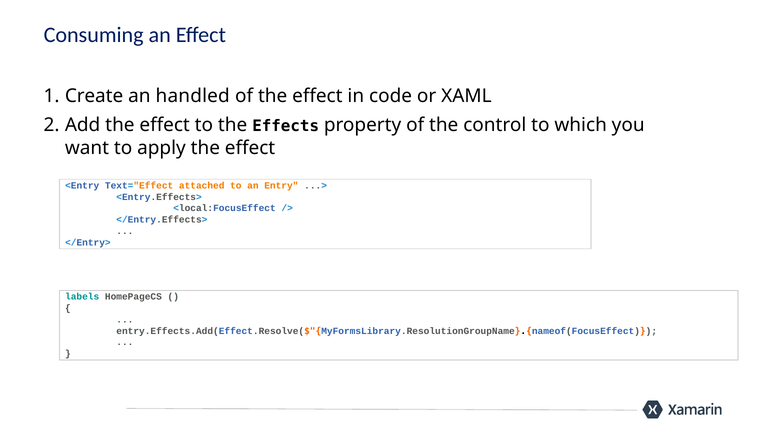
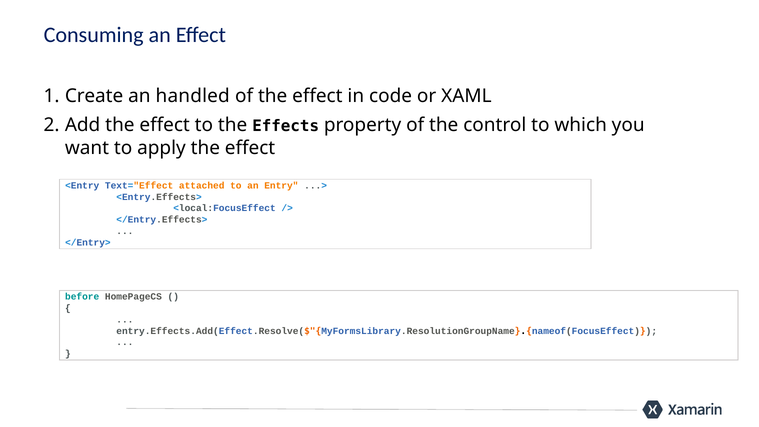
labels: labels -> before (82, 297)
